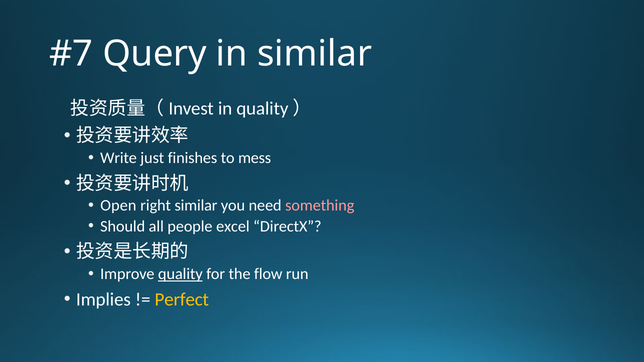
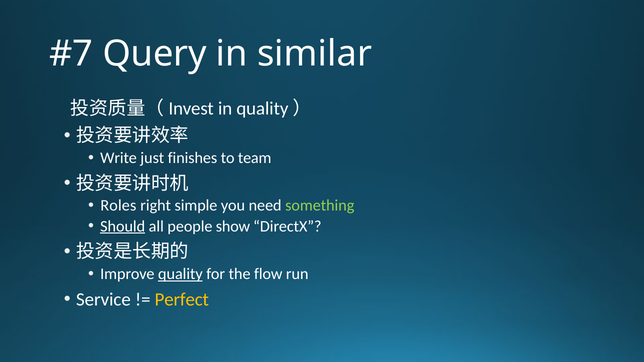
mess: mess -> team (255, 158)
Open: Open -> Roles (118, 206)
right similar: similar -> simple (196, 206)
something colour: pink -> light green (320, 206)
Should underline: none -> present (123, 226)
excel: excel -> show (233, 226)
Implies: Implies -> Service (103, 300)
